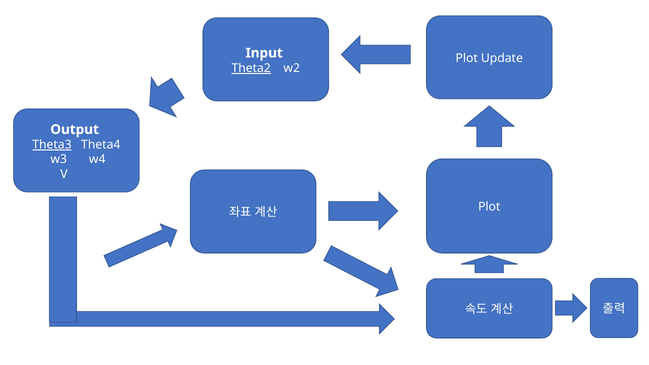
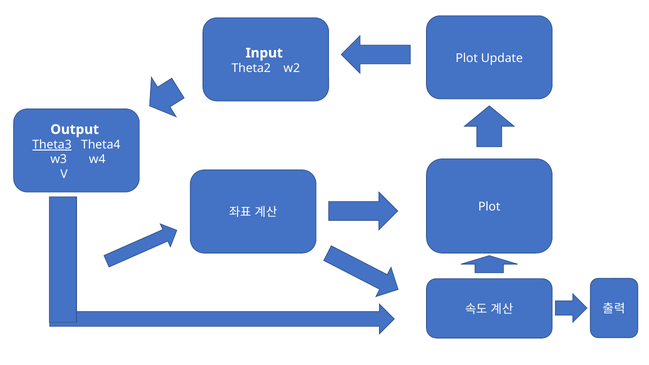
Theta2 underline: present -> none (251, 68)
